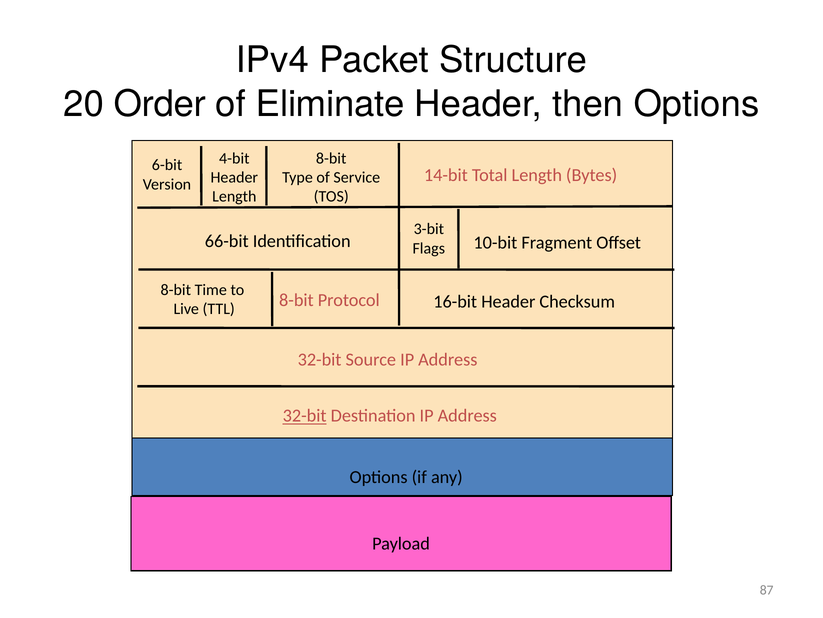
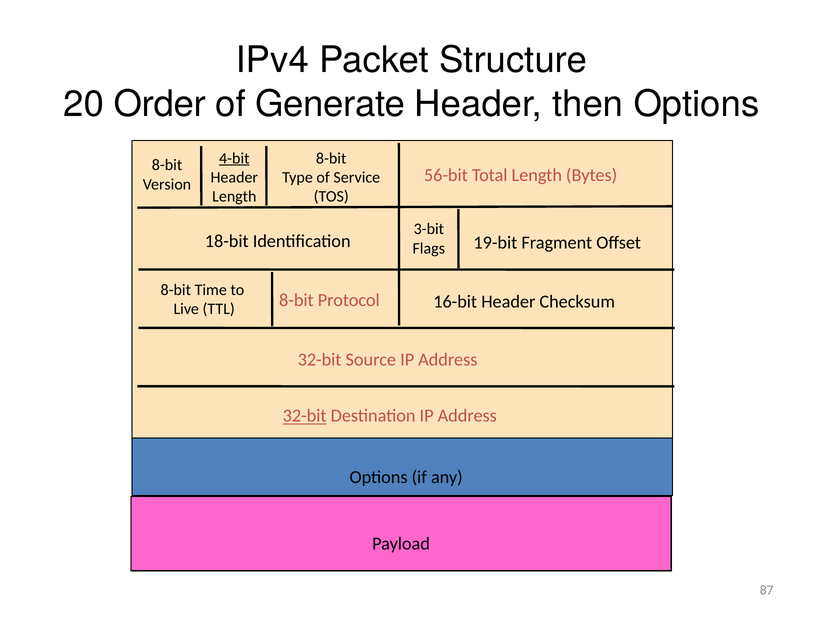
Eliminate: Eliminate -> Generate (330, 104)
4-bit underline: none -> present (234, 158)
6-bit: 6-bit -> 8-bit (167, 165)
14-bit: 14-bit -> 56-bit (446, 175)
66-bit: 66-bit -> 18-bit (227, 241)
10-bit: 10-bit -> 19-bit (495, 242)
